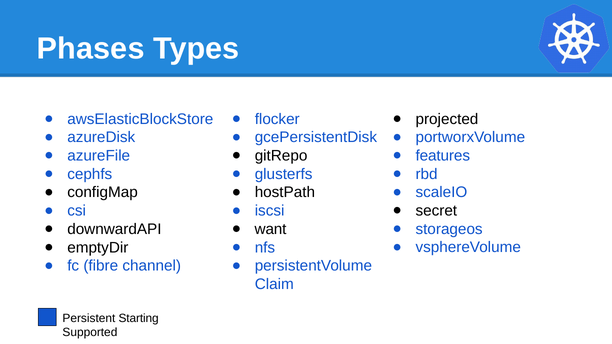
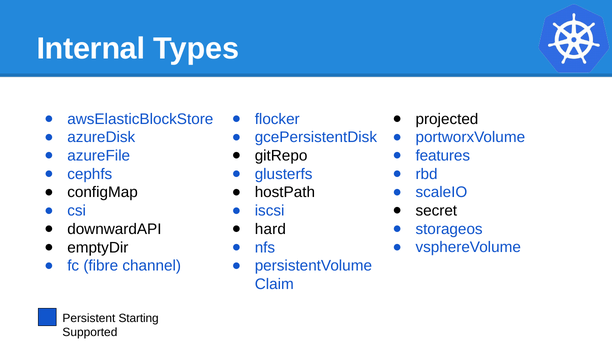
Phases: Phases -> Internal (91, 49)
want: want -> hard (270, 229)
